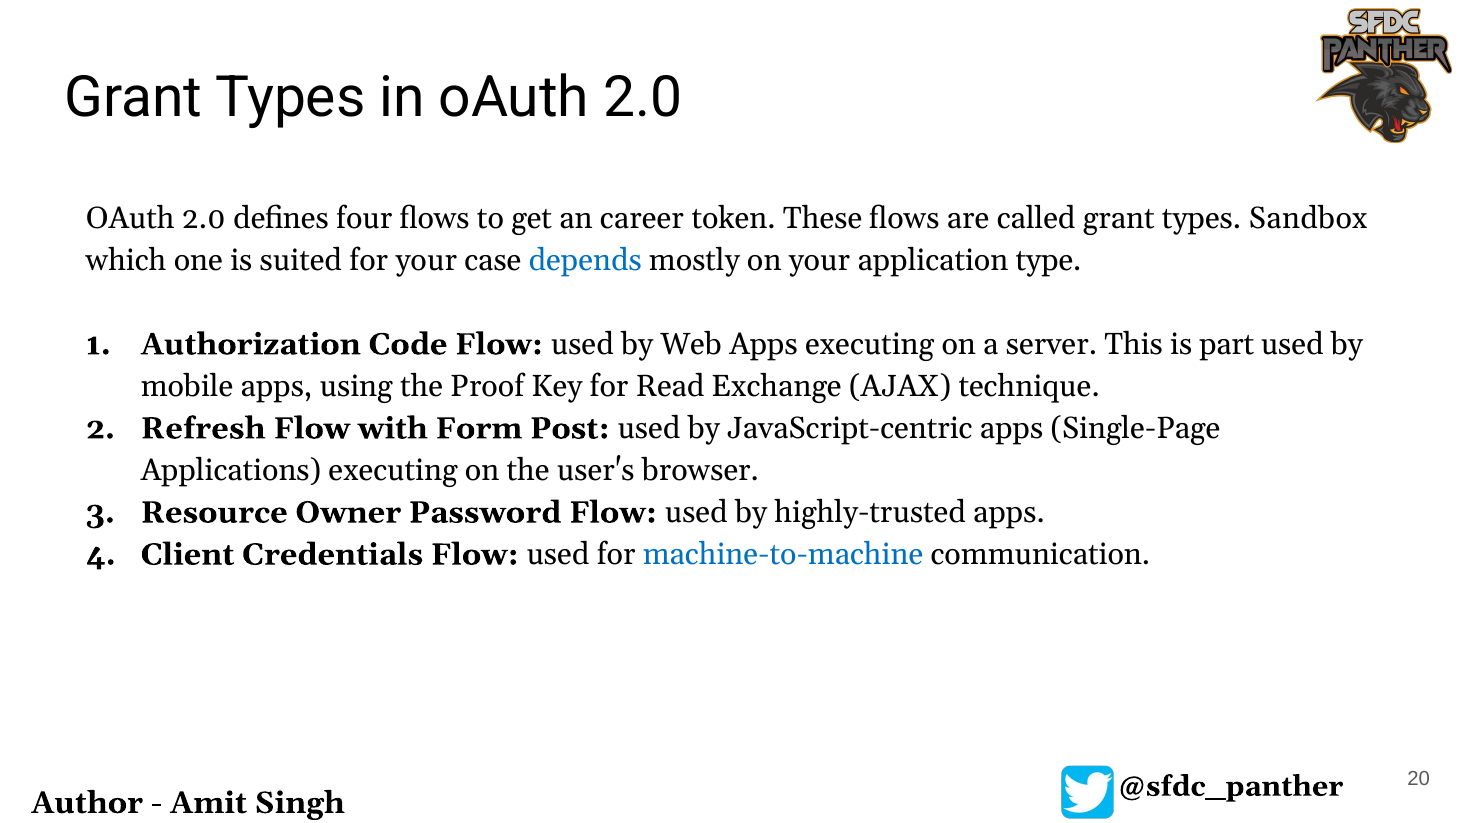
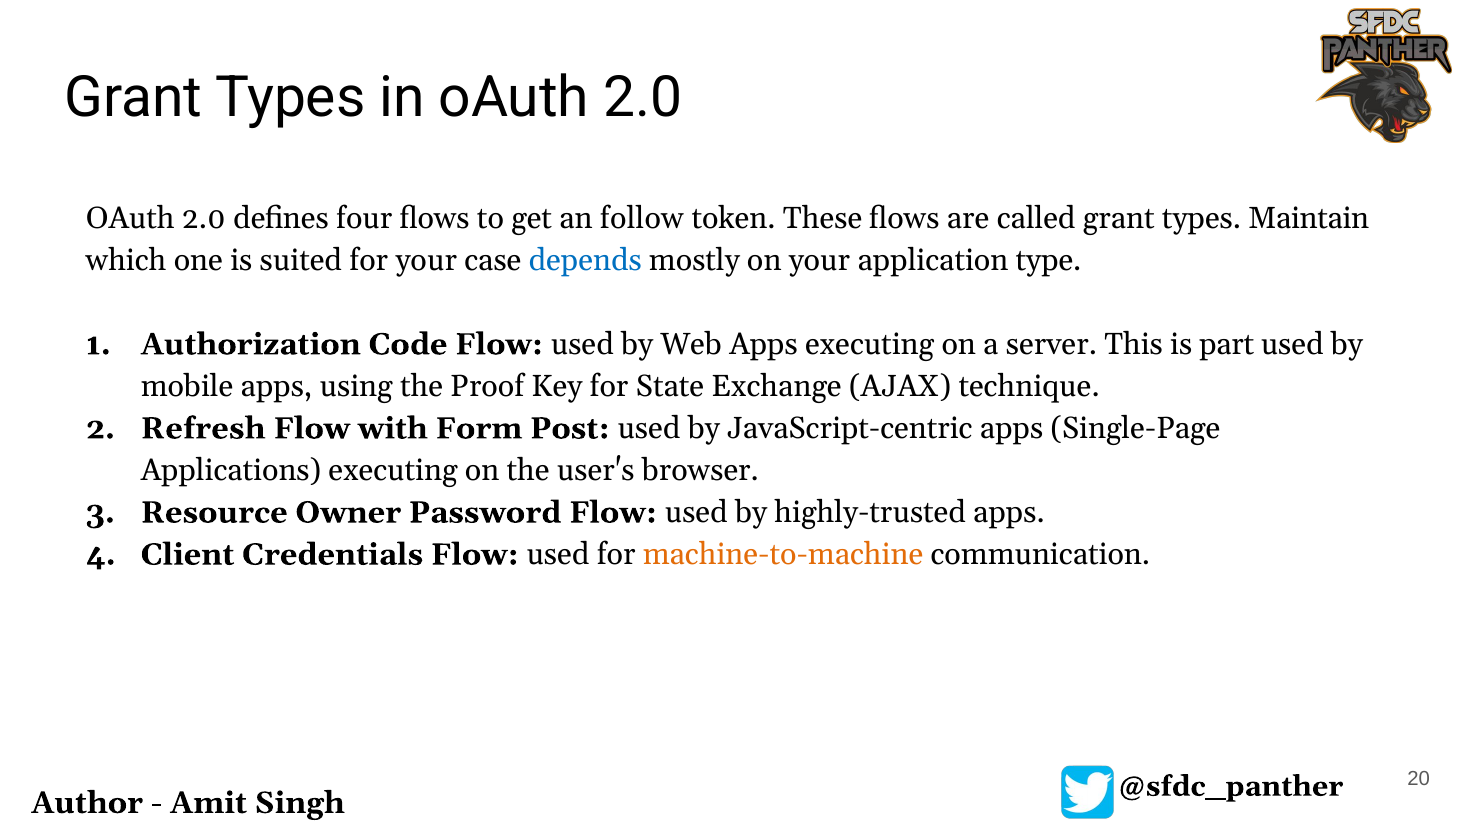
career: career -> follow (642, 218)
Sandbox: Sandbox -> Maintain (1309, 218)
Read: Read -> State (670, 387)
machine-to-machine colour: blue -> orange (783, 555)
